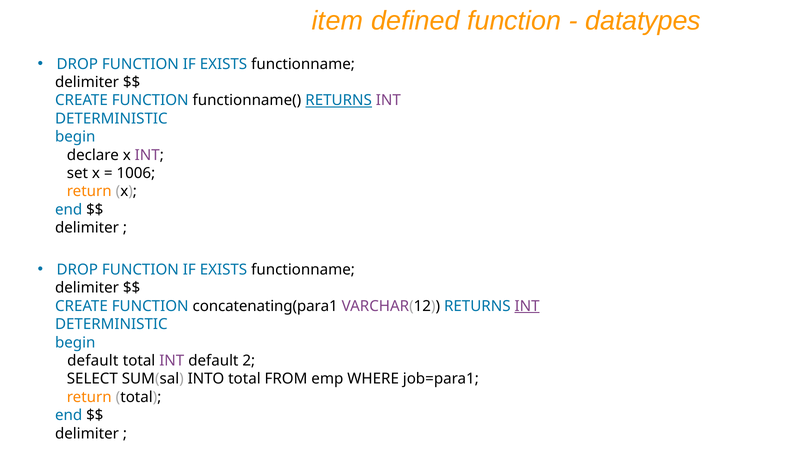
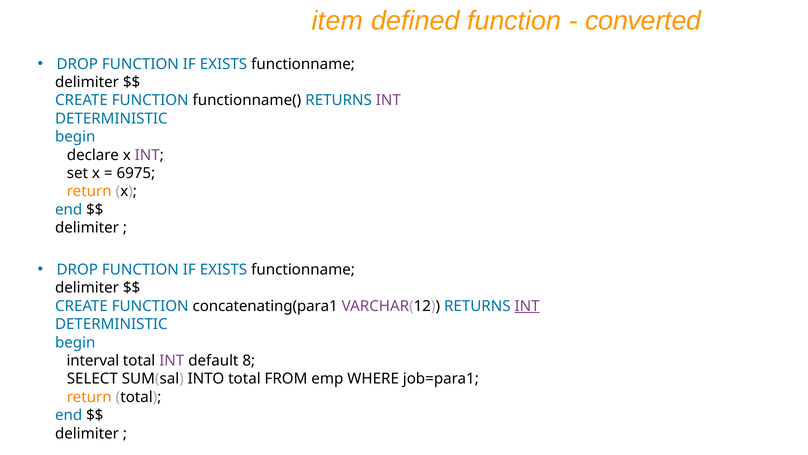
datatypes: datatypes -> converted (643, 21)
RETURNS underline: present -> none (339, 100)
1006: 1006 -> 6975 (136, 173)
default: default -> interval (93, 360)
2: 2 -> 8 (249, 360)
